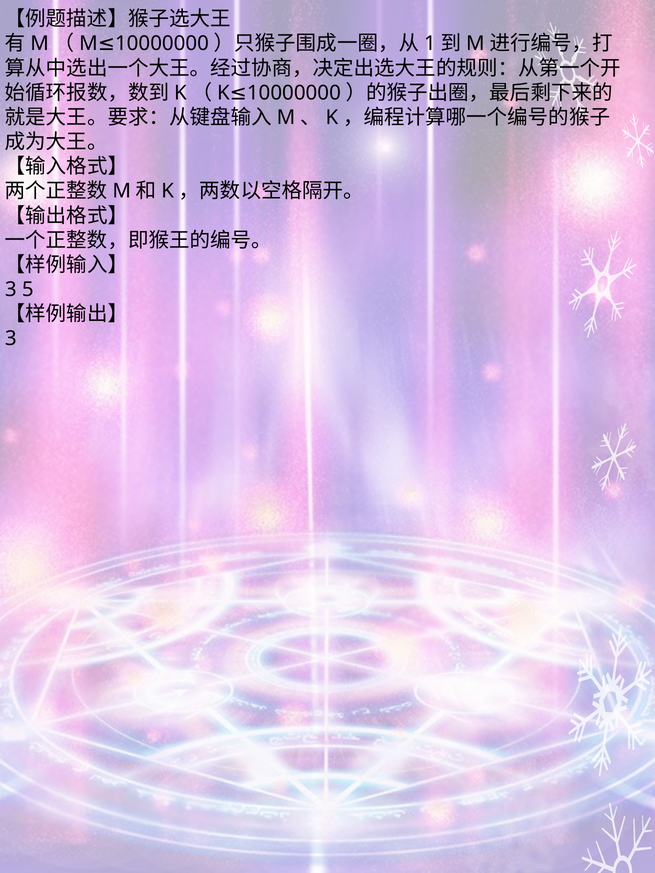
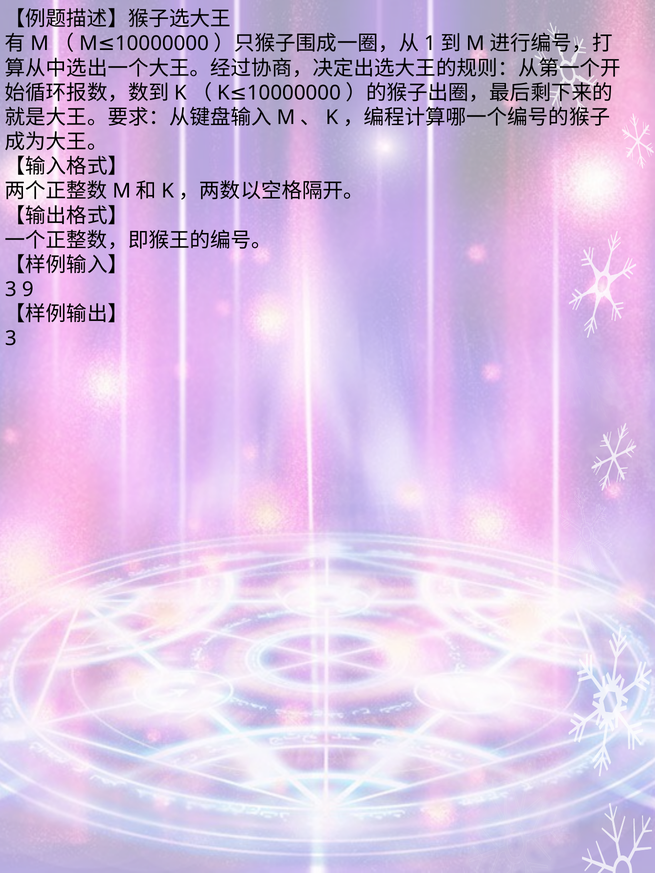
5: 5 -> 9 (28, 290)
